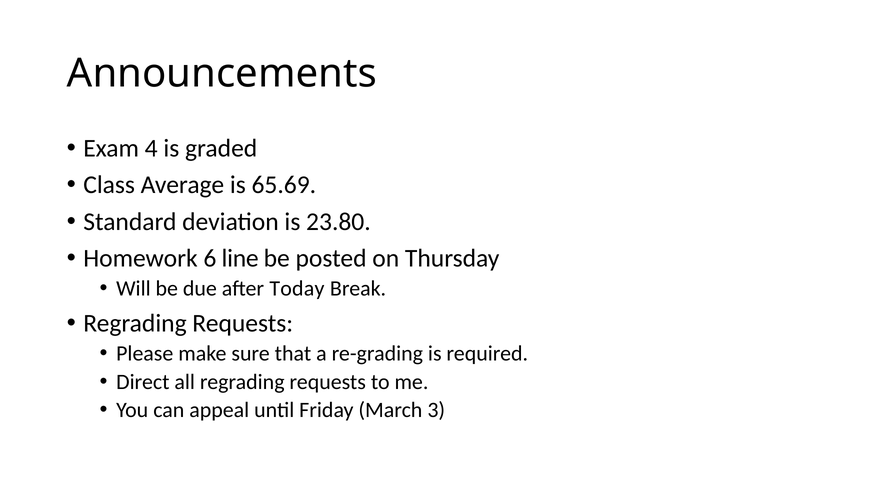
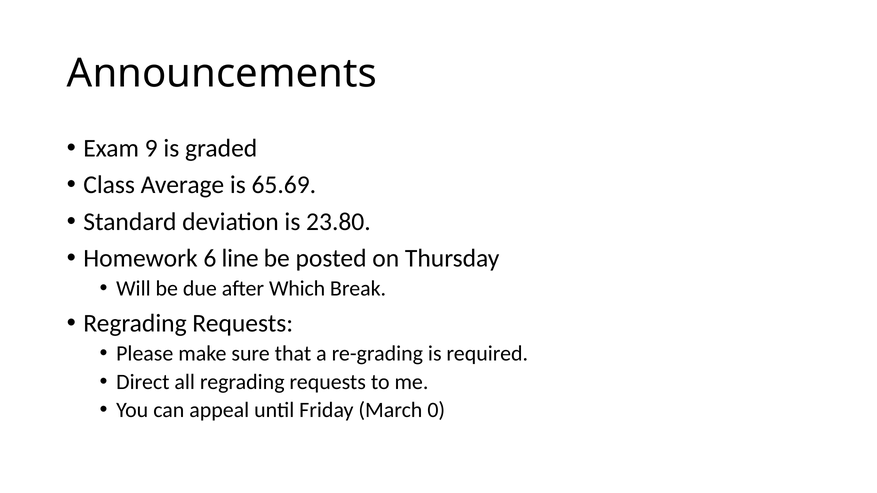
4: 4 -> 9 (151, 148)
Today: Today -> Which (297, 289)
3: 3 -> 0 (436, 410)
